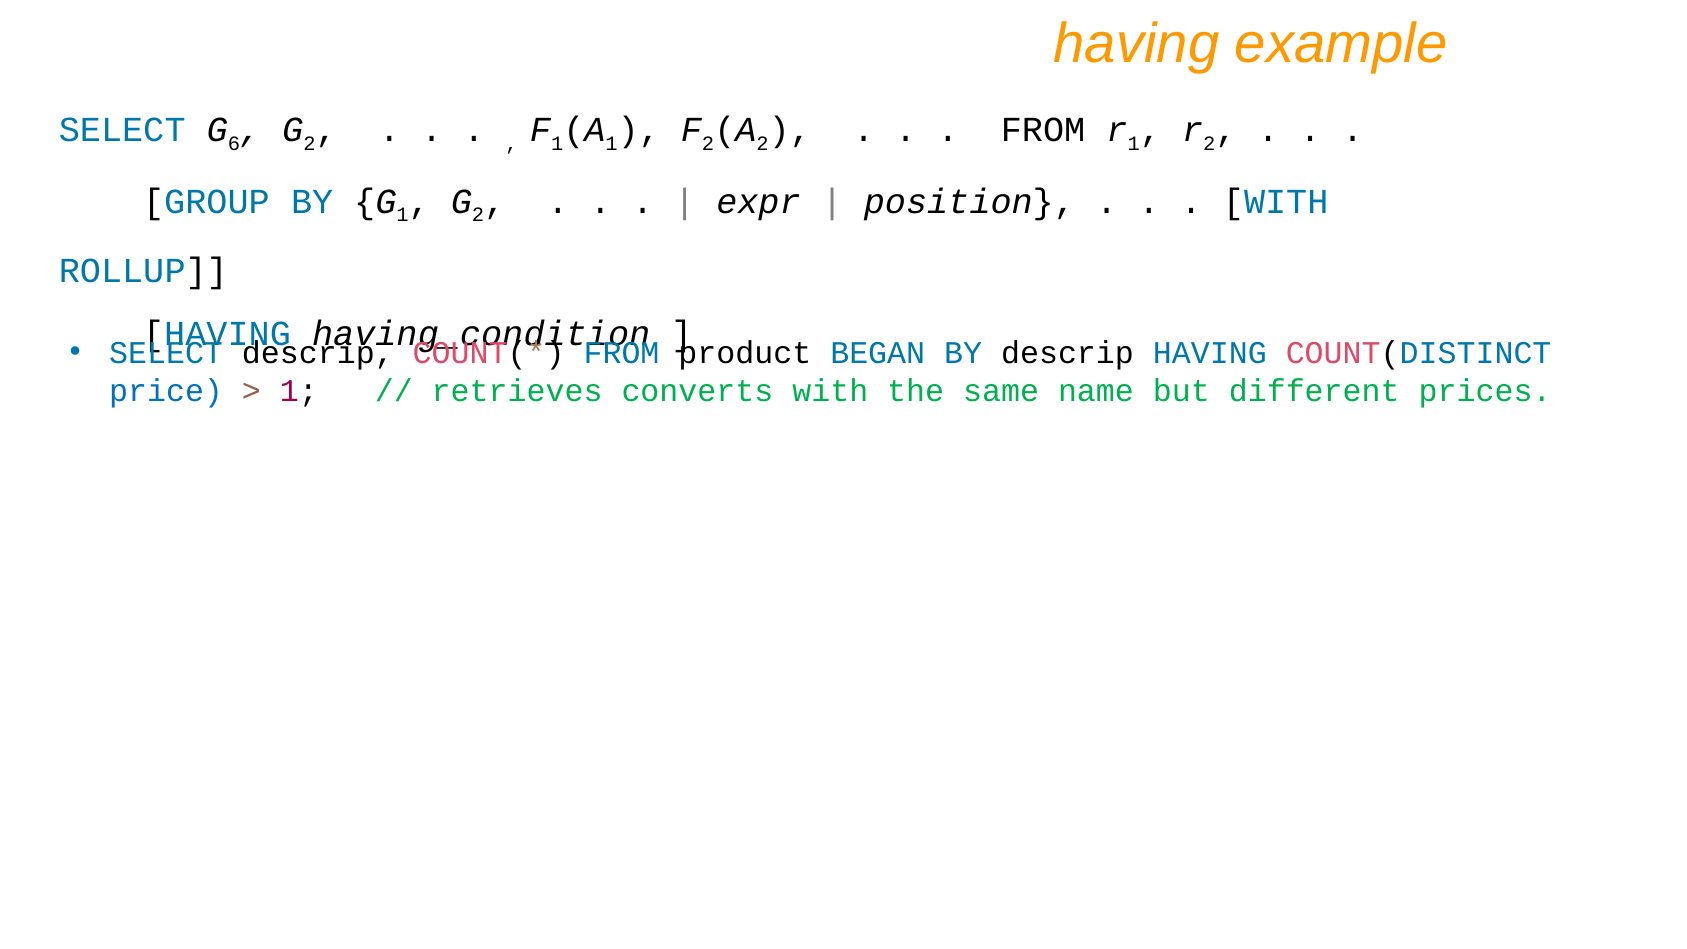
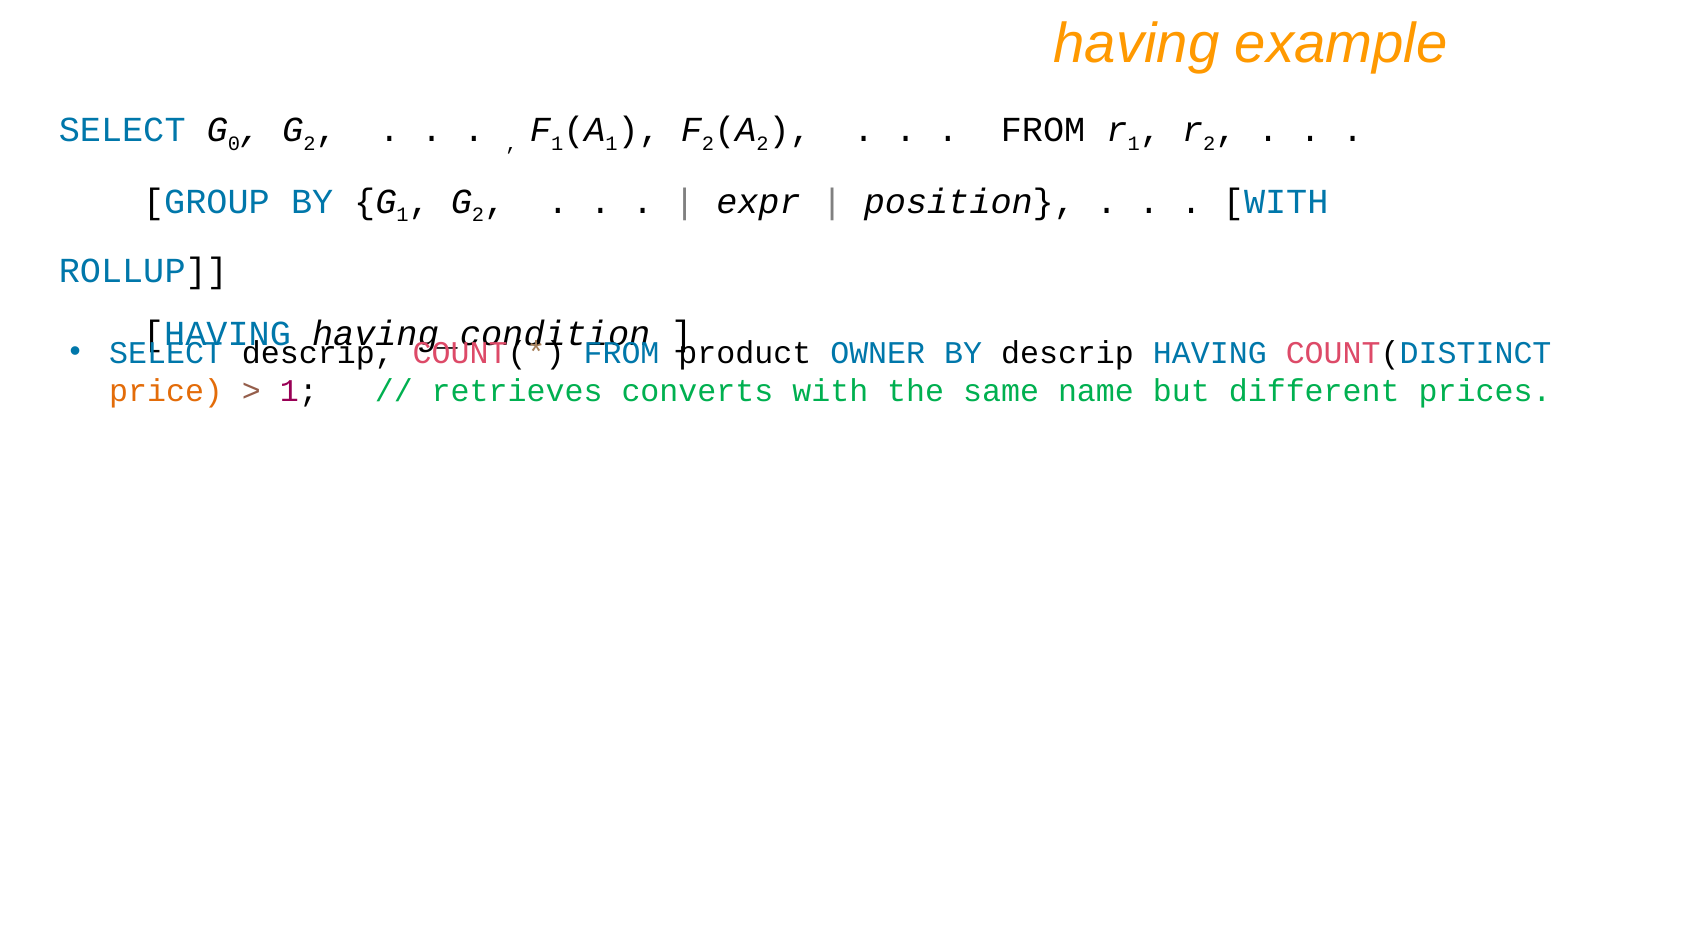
6: 6 -> 0 (234, 143)
BEGAN: BEGAN -> OWNER (878, 353)
price colour: blue -> orange (166, 391)
